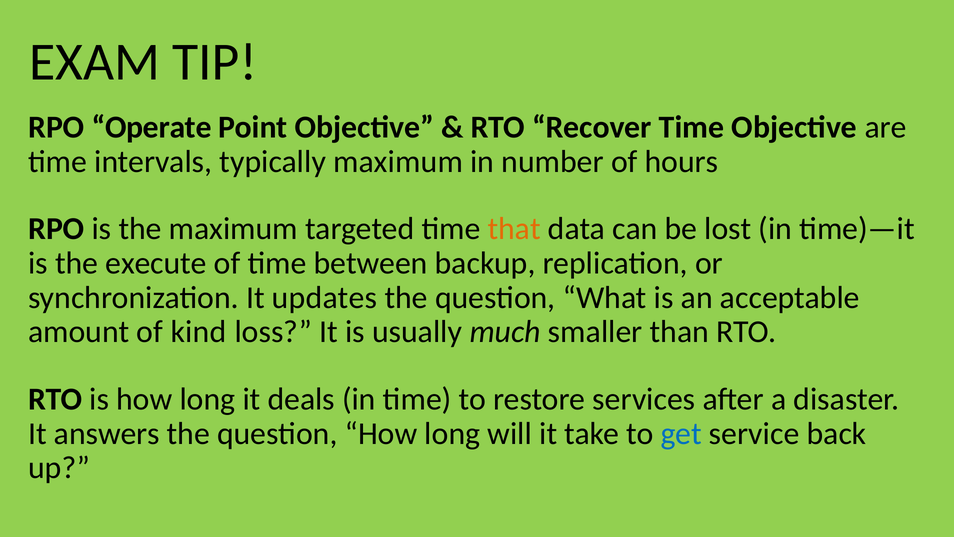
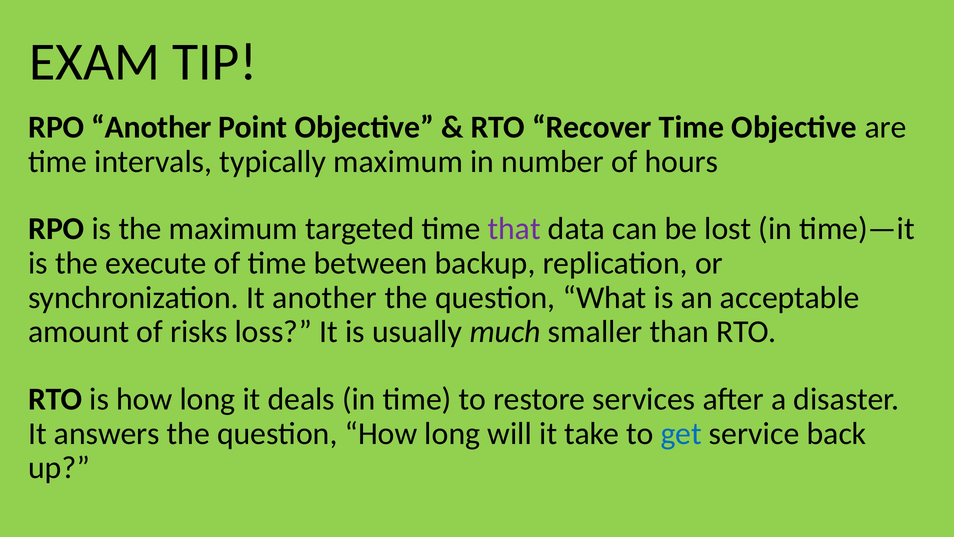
RPO Operate: Operate -> Another (152, 127)
that colour: orange -> purple (514, 229)
It updates: updates -> another (324, 297)
kind: kind -> risks (199, 332)
